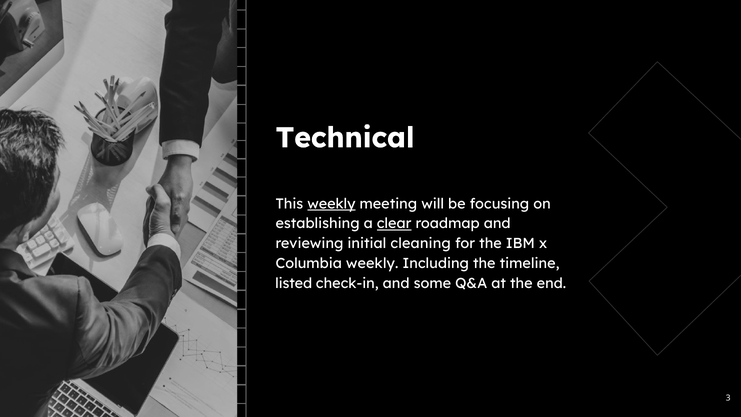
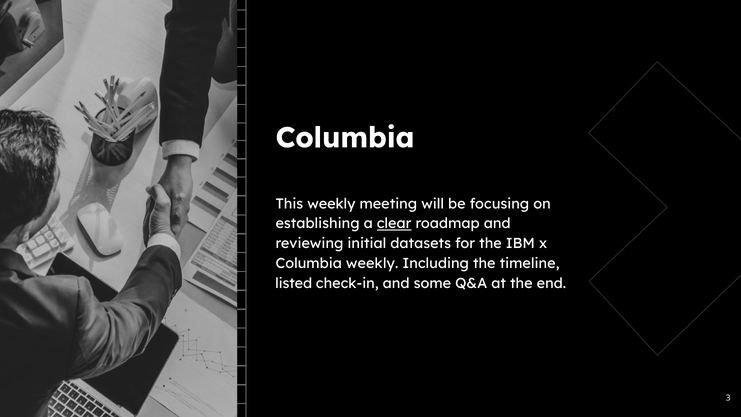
Technical: Technical -> Columbia (345, 138)
weekly underline: present -> none (331, 204)
cleaning: cleaning -> datasets (421, 243)
